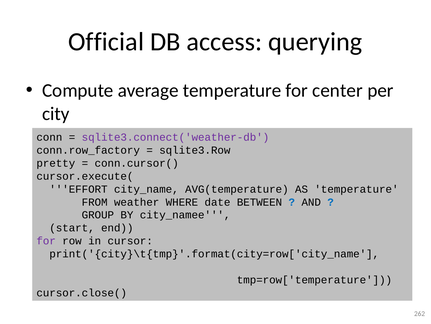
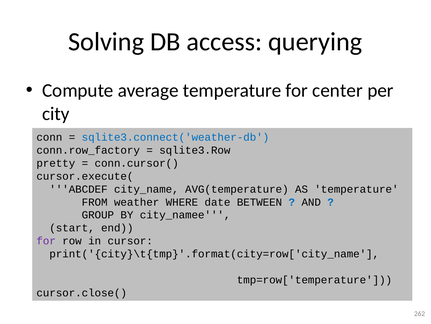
Official: Official -> Solving (106, 42)
sqlite3.connect('weather-db colour: purple -> blue (175, 137)
EFFORT: EFFORT -> ABCDEF (78, 189)
